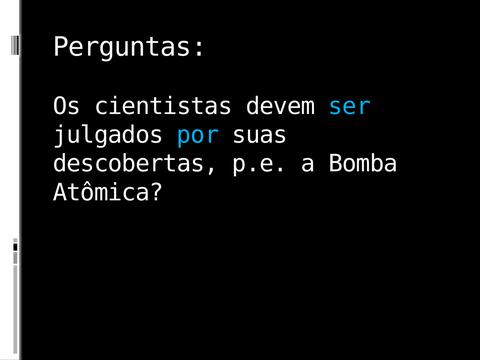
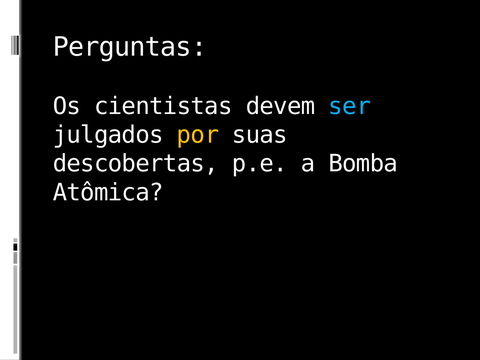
por colour: light blue -> yellow (198, 135)
